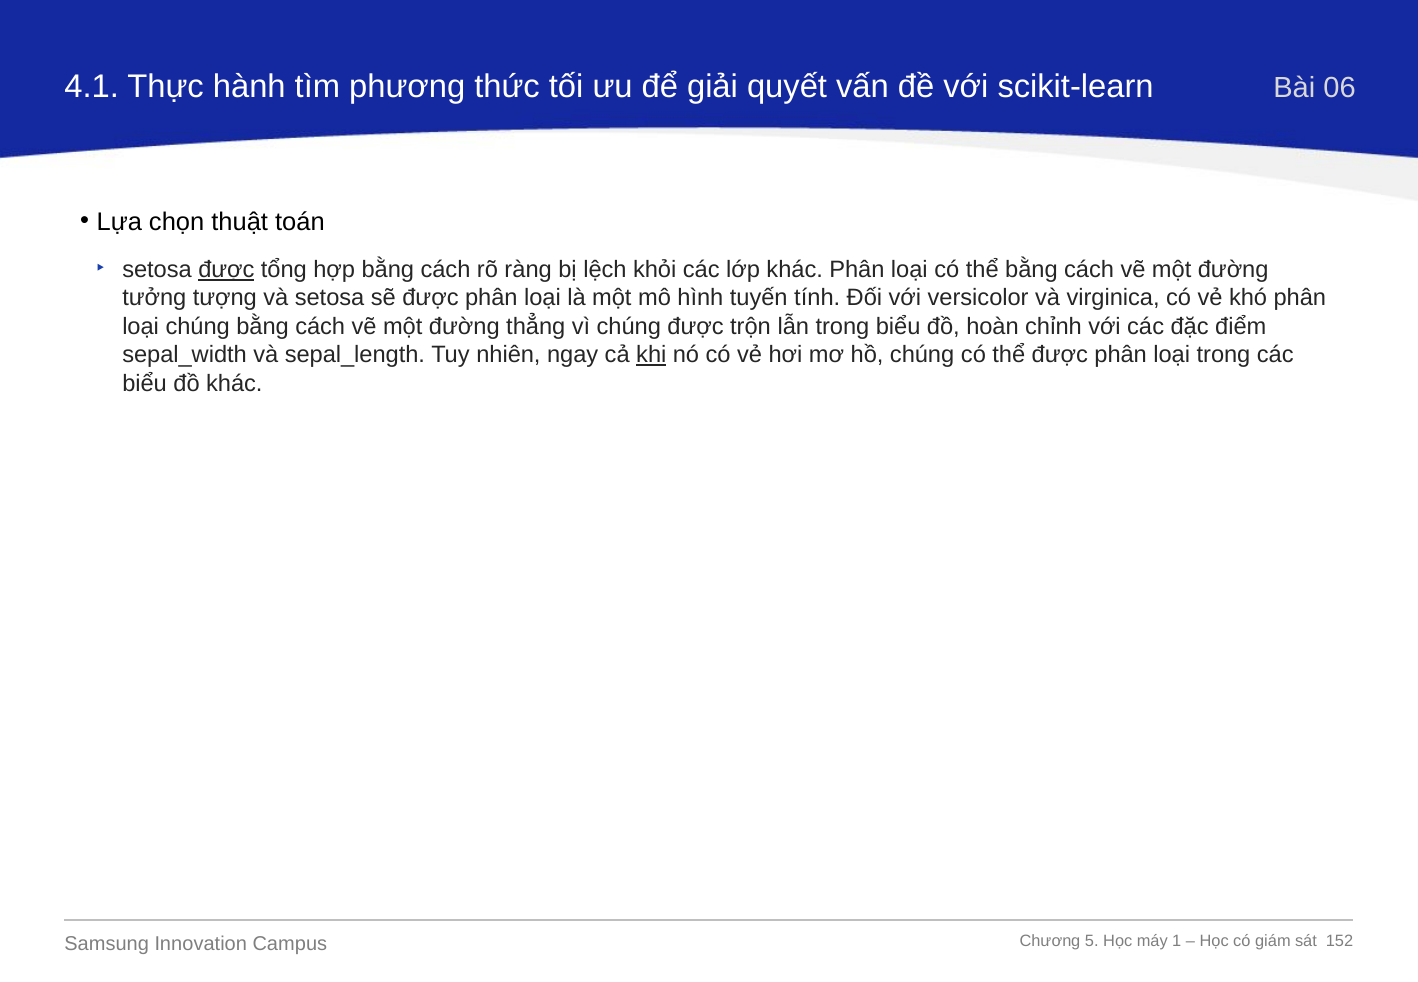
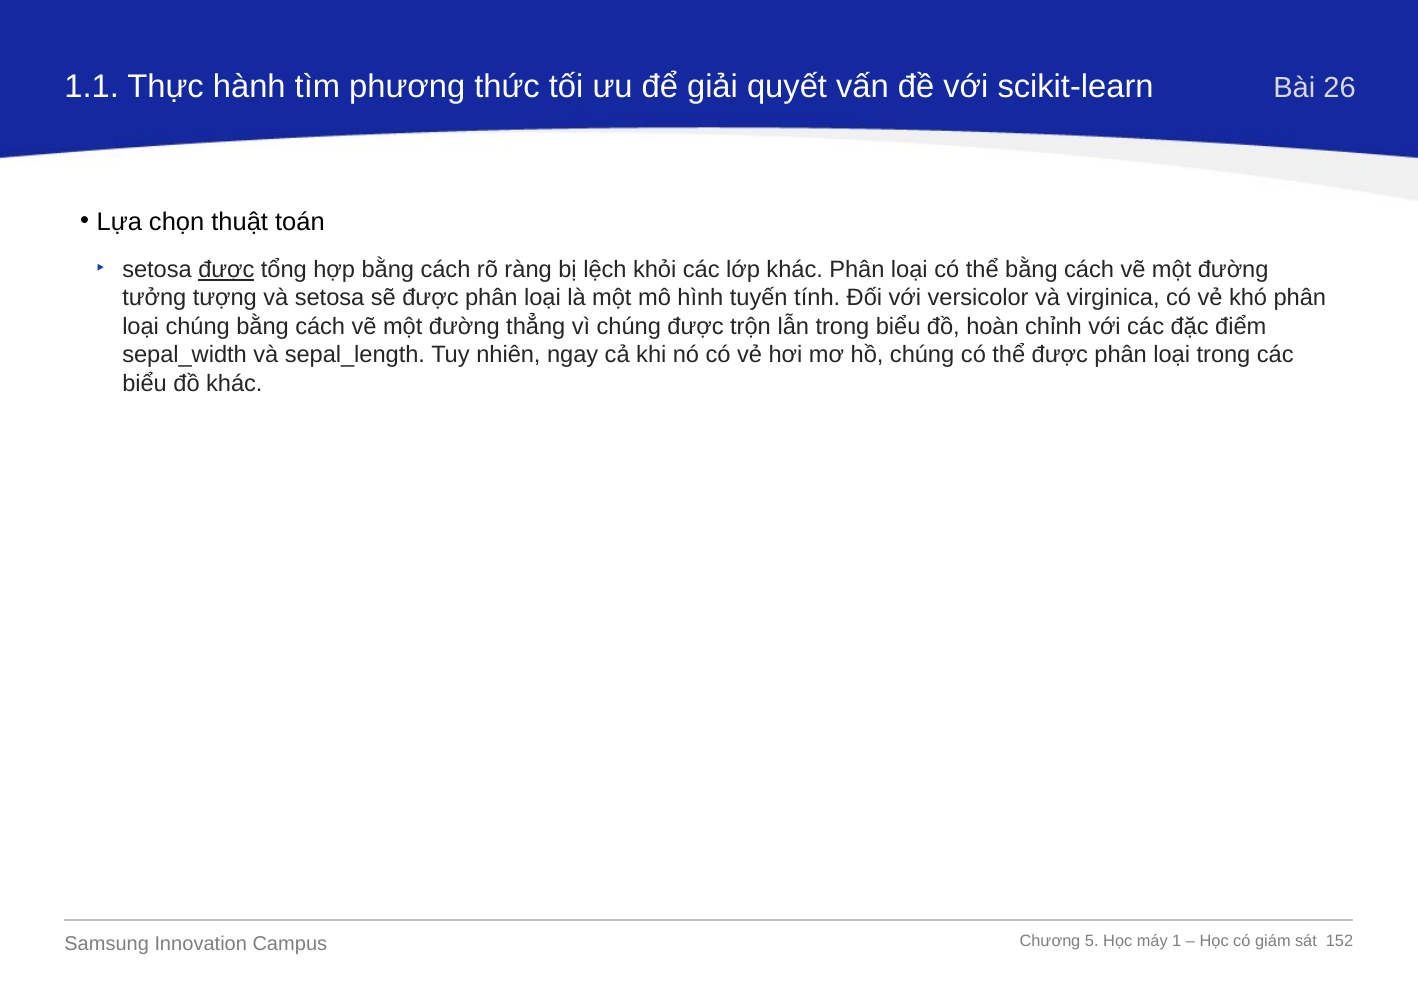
4.1: 4.1 -> 1.1 (92, 86)
06: 06 -> 26 (1340, 88)
khi underline: present -> none (651, 355)
